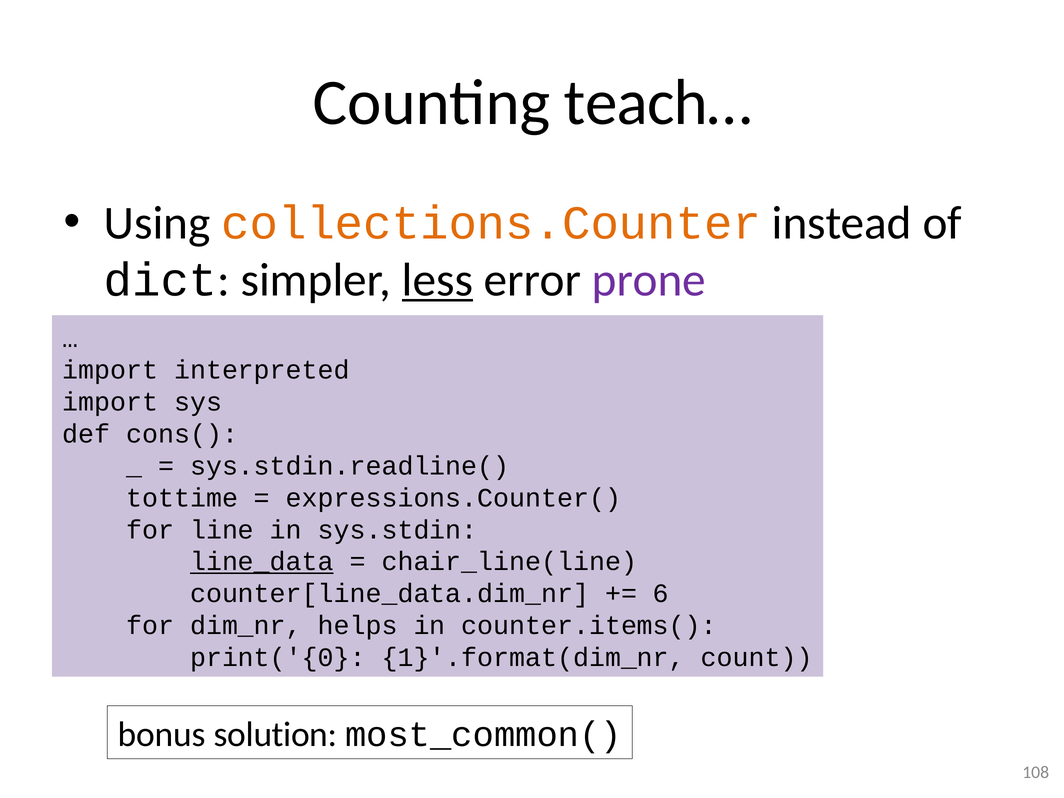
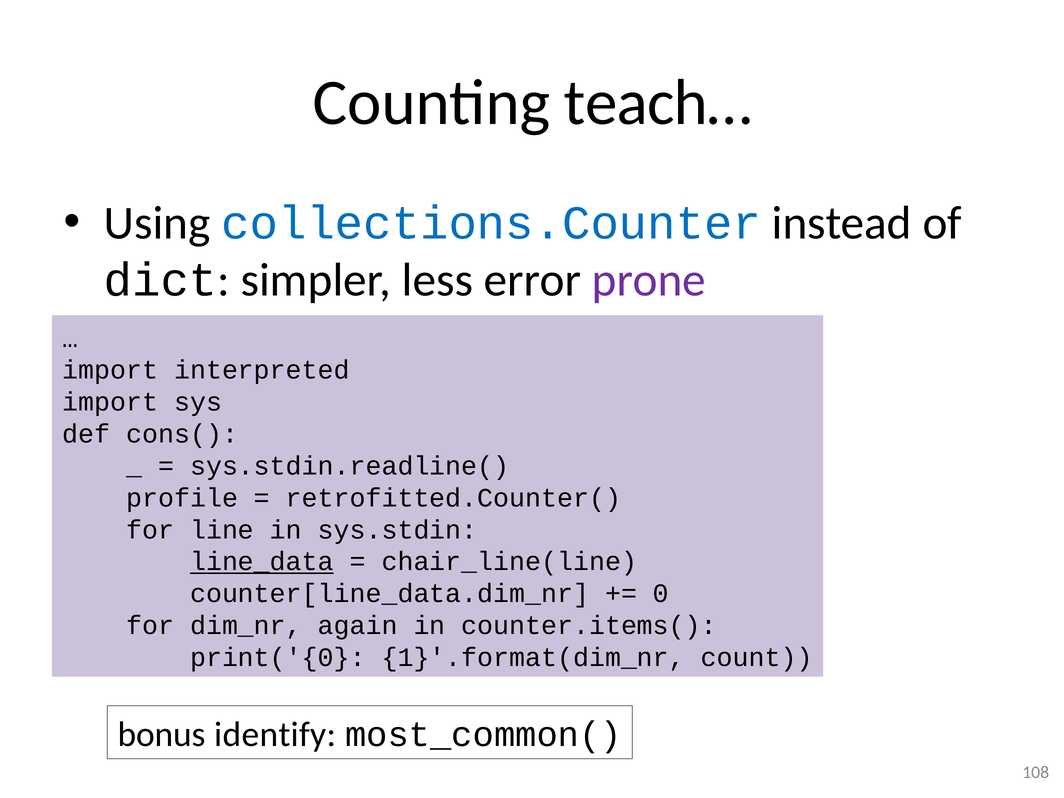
collections.Counter colour: orange -> blue (491, 223)
less underline: present -> none (438, 280)
tottime: tottime -> profile (182, 498)
expressions.Counter(: expressions.Counter( -> retrofitted.Counter( (453, 498)
6: 6 -> 0 (661, 594)
helps: helps -> again (358, 626)
solution: solution -> identify (275, 735)
